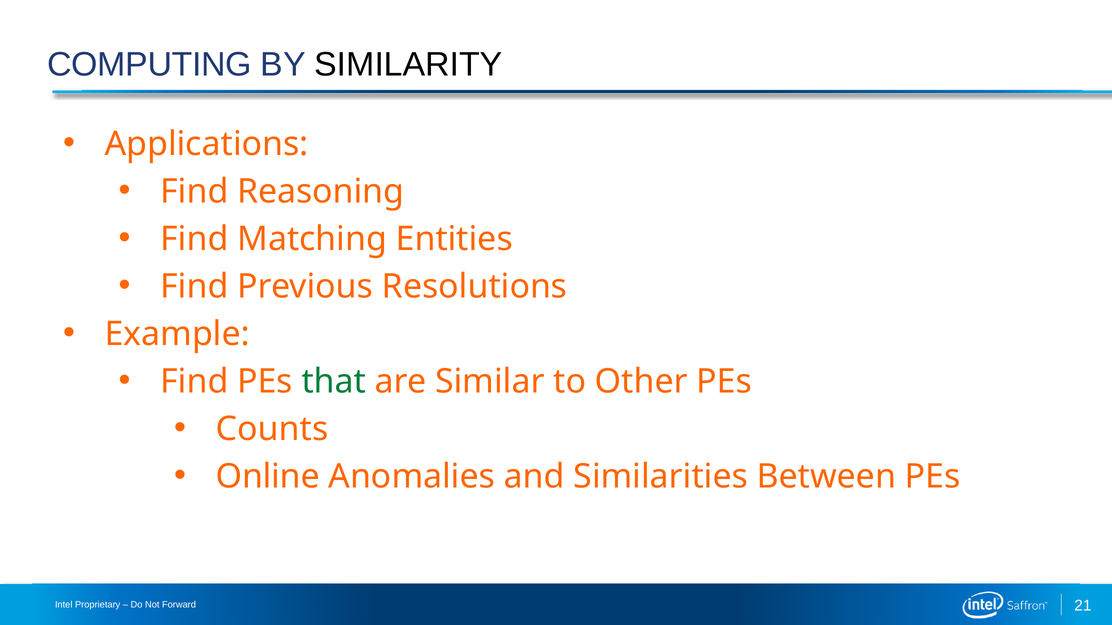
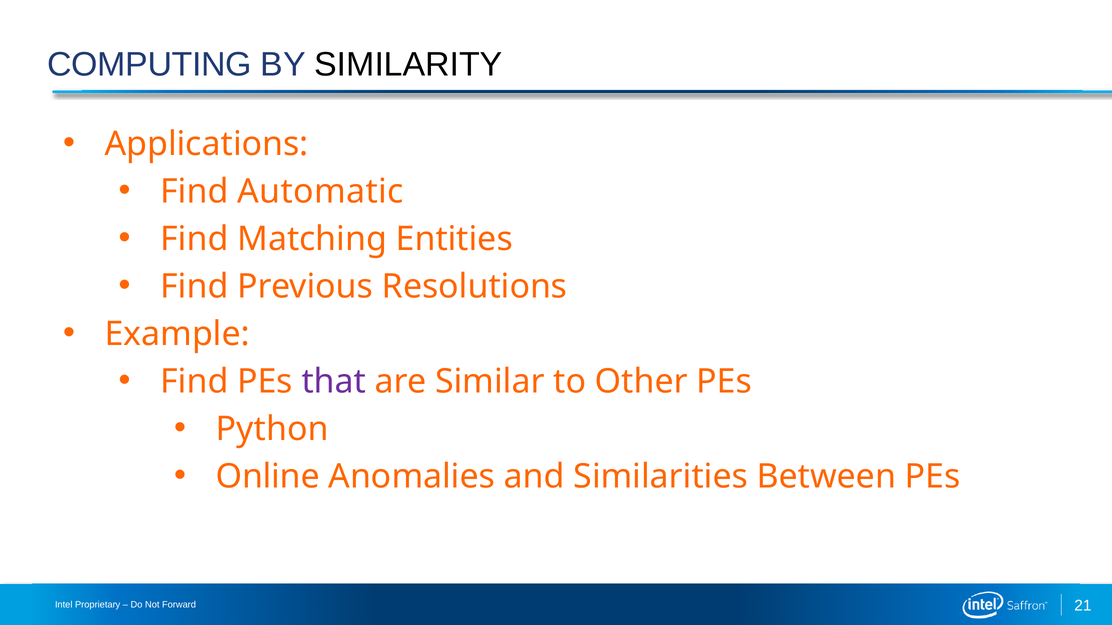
Reasoning: Reasoning -> Automatic (321, 192)
that colour: green -> purple (334, 382)
Counts: Counts -> Python (272, 429)
